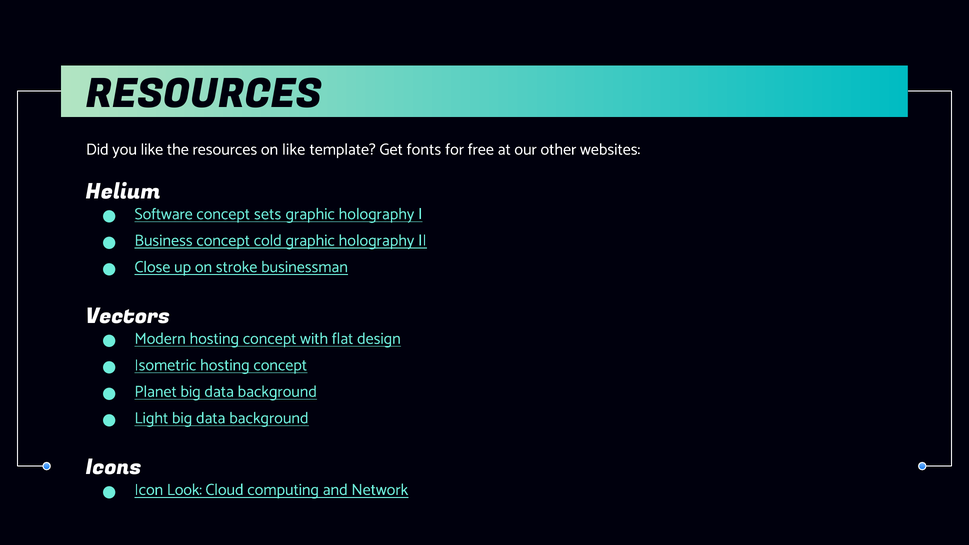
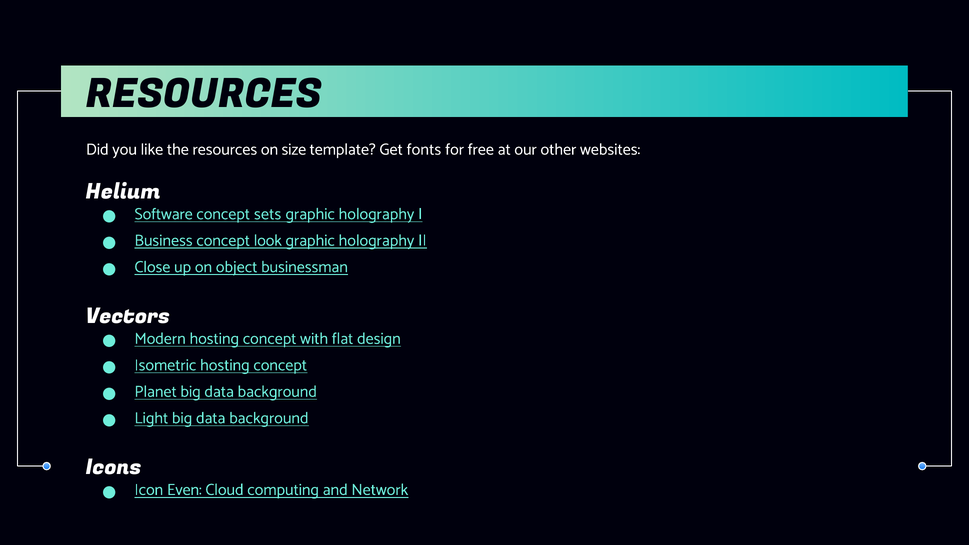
on like: like -> size (294, 149)
cold: cold -> look (268, 240)
stroke: stroke -> object (237, 267)
Look: Look -> Even (184, 490)
